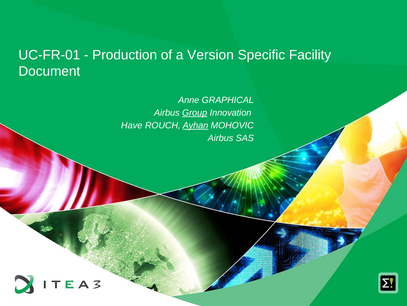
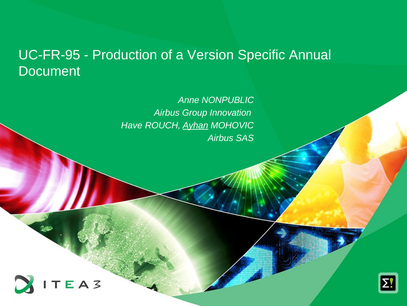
UC-FR-01: UC-FR-01 -> UC-FR-95 (49, 55)
Facility: Facility -> Annual (310, 55)
GRAPHICAL: GRAPHICAL -> NONPUBLIC (228, 100)
Group underline: present -> none (195, 112)
